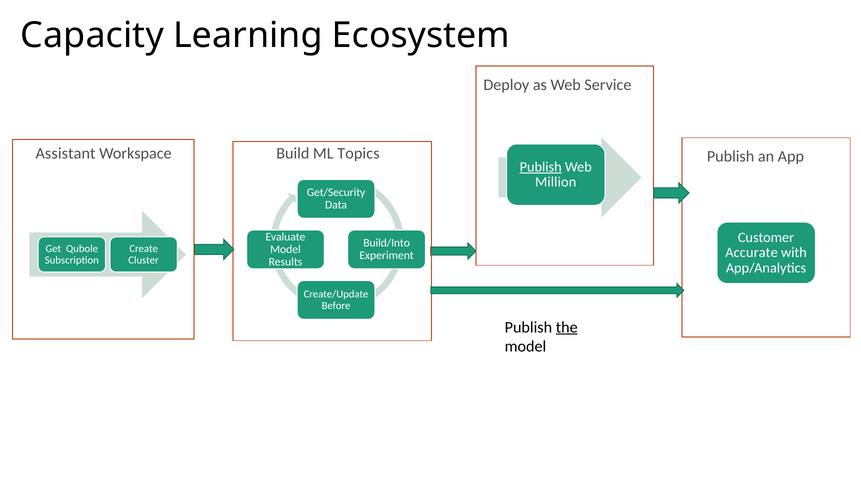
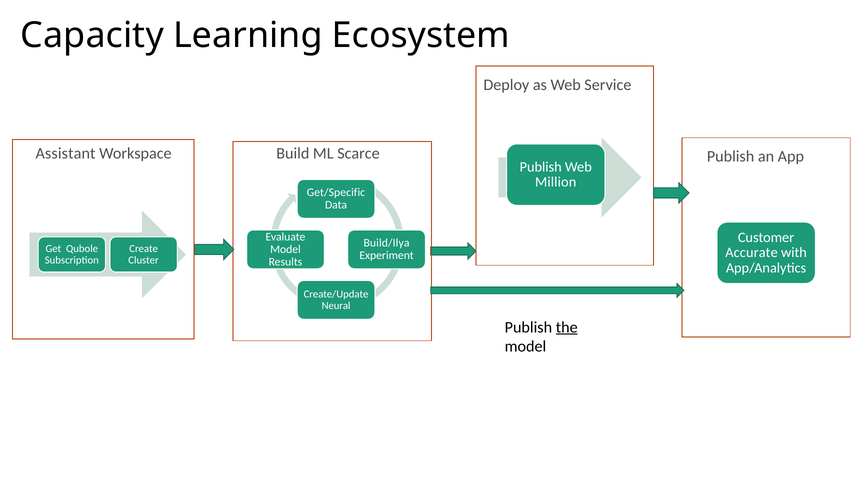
Topics: Topics -> Scarce (358, 154)
Publish underline: present -> none (541, 167)
Get/Security: Get/Security -> Get/Specific (336, 193)
Build/Into: Build/Into -> Build/Ilya (387, 243)
Before: Before -> Neural (336, 306)
